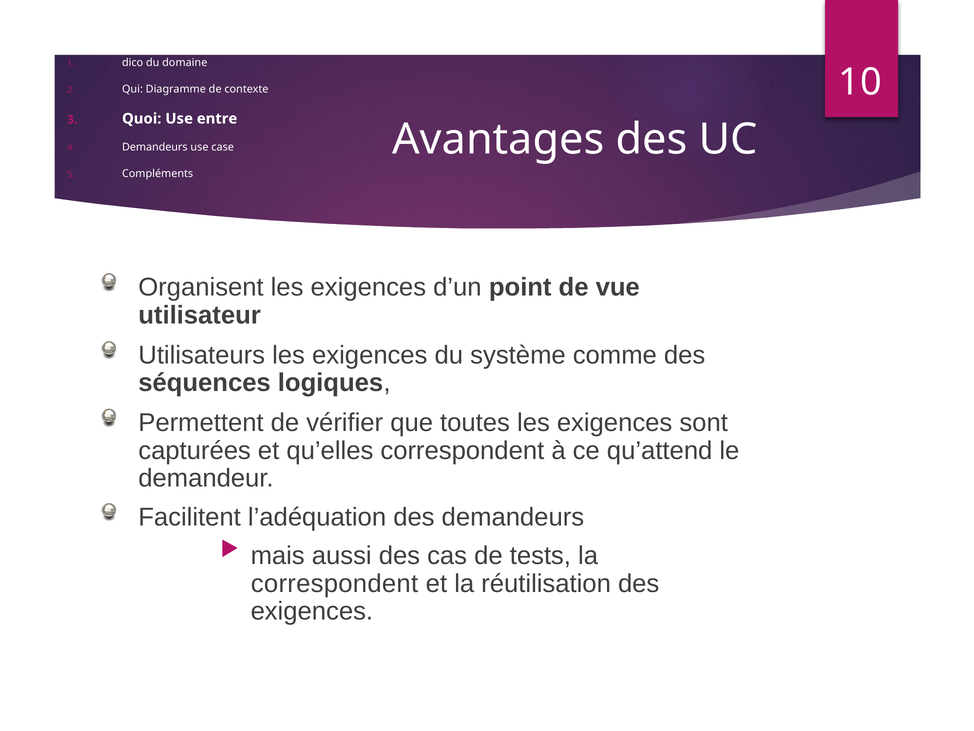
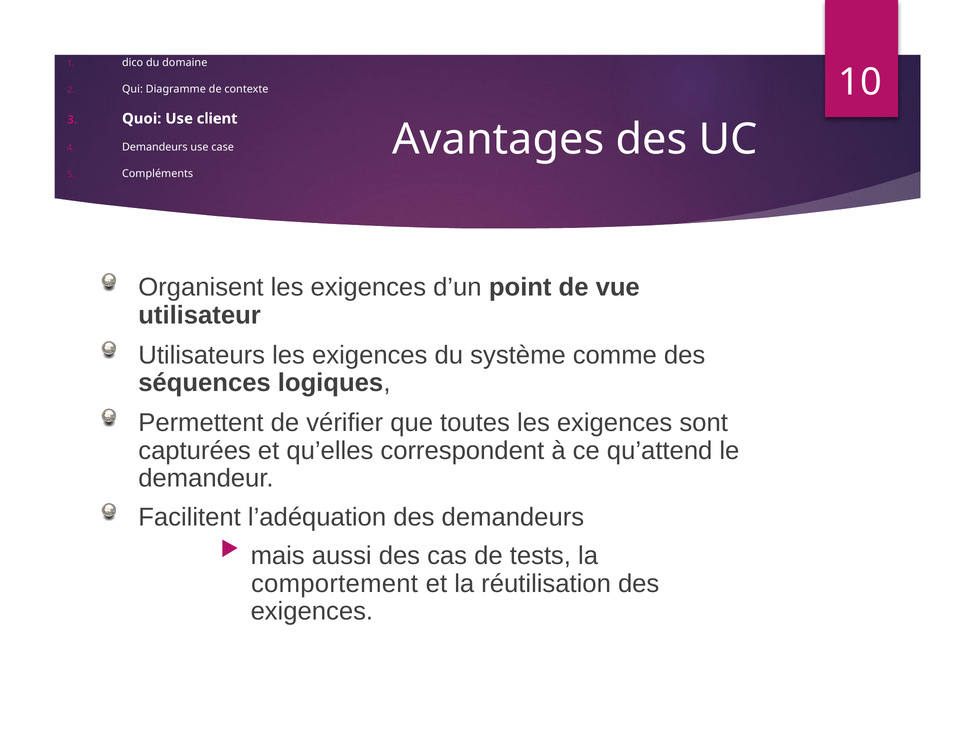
entre: entre -> client (217, 119)
correspondent: correspondent -> comportement (335, 583)
